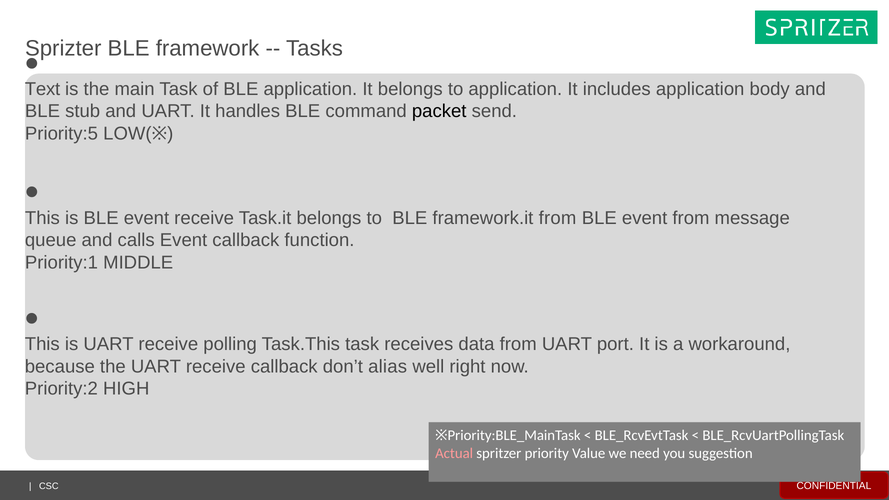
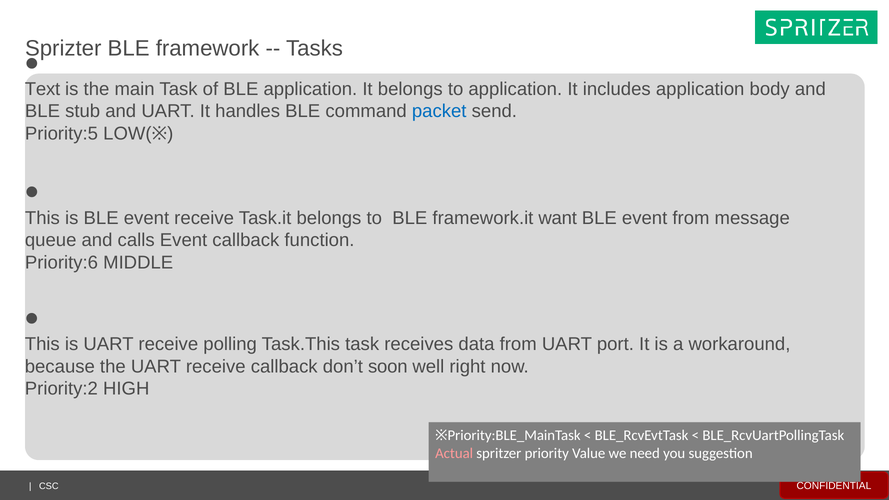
packet colour: black -> blue (439, 111)
framework.it from: from -> want (558, 218)
Priority:1: Priority:1 -> Priority:6 (61, 262)
alias: alias -> soon (388, 366)
